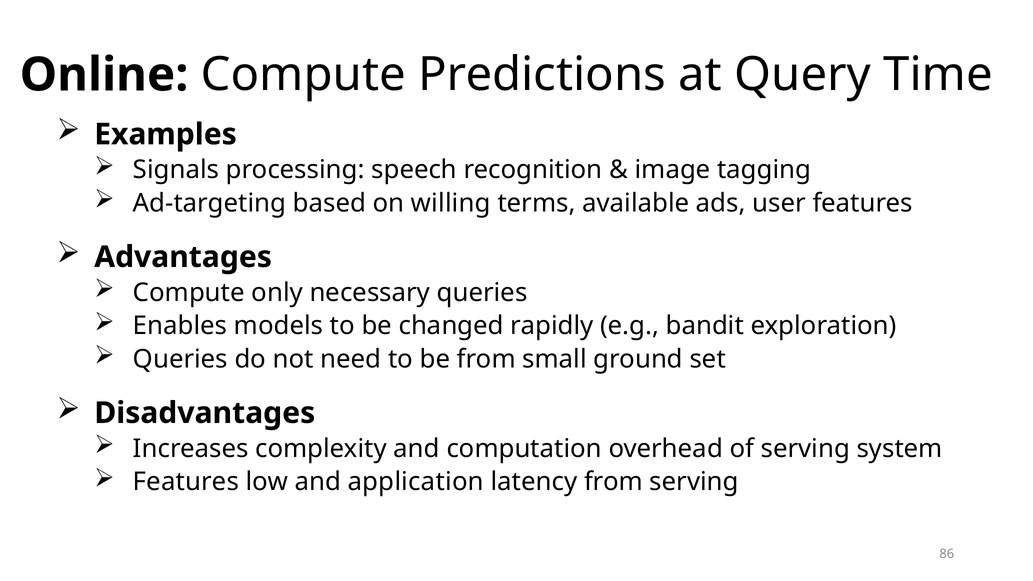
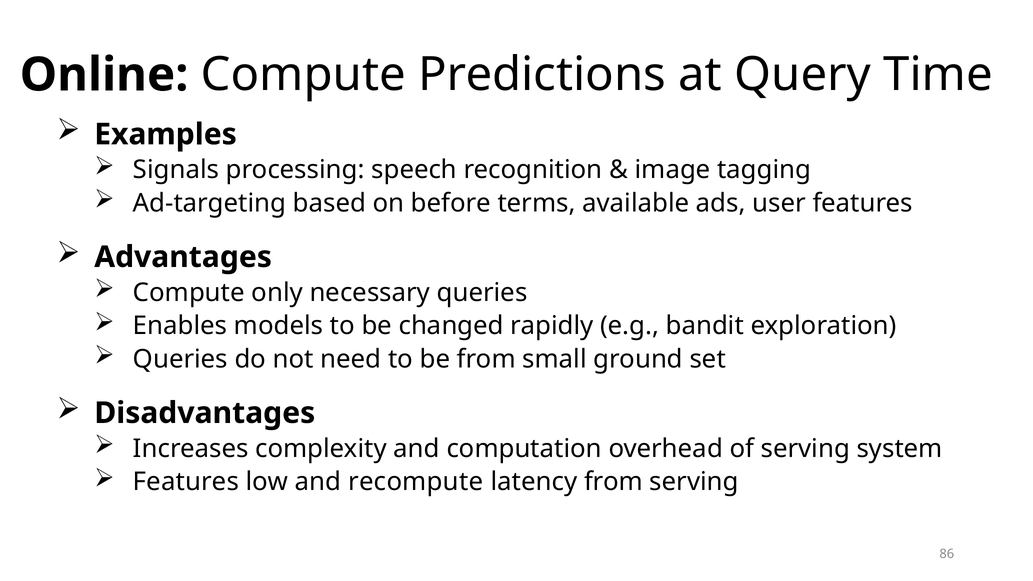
willing: willing -> before (451, 203)
application: application -> recompute (416, 482)
